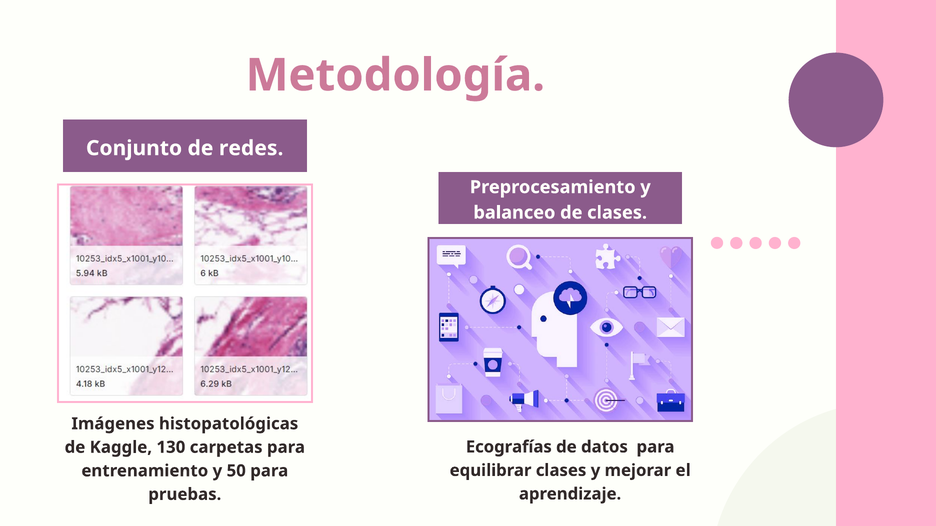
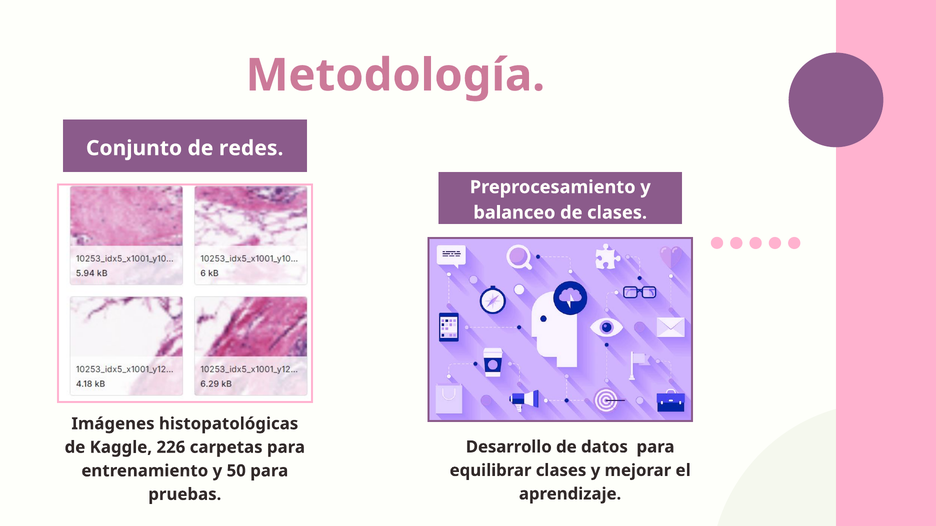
Ecografías: Ecografías -> Desarrollo (509, 447)
130: 130 -> 226 (171, 448)
